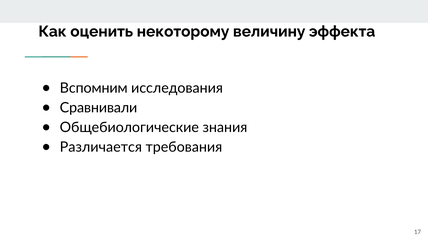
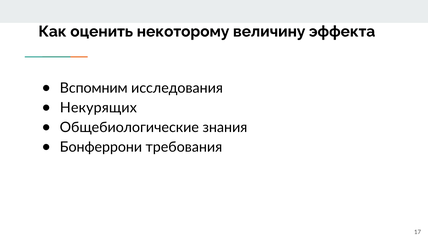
Сравнивали: Сравнивали -> Некурящих (98, 108)
Различается: Различается -> Бонферрони (101, 147)
